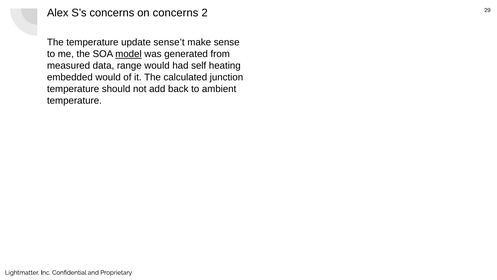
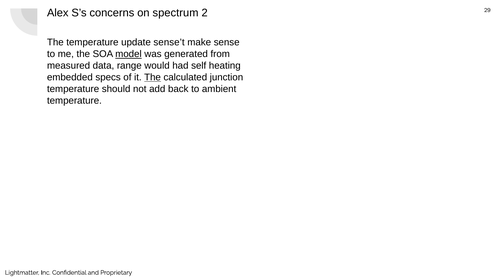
on concerns: concerns -> spectrum (176, 13)
embedded would: would -> specs (108, 77)
The underline: none -> present (153, 77)
